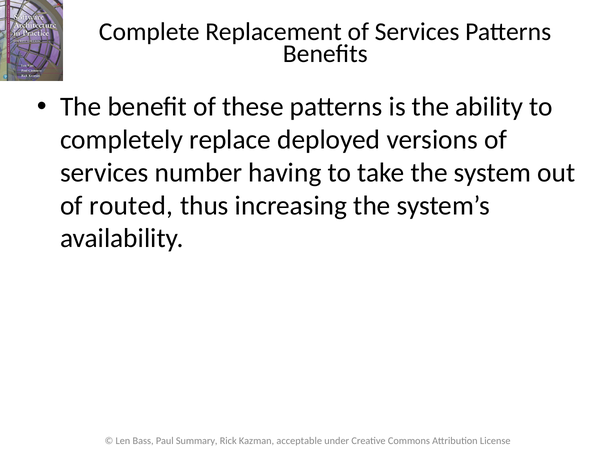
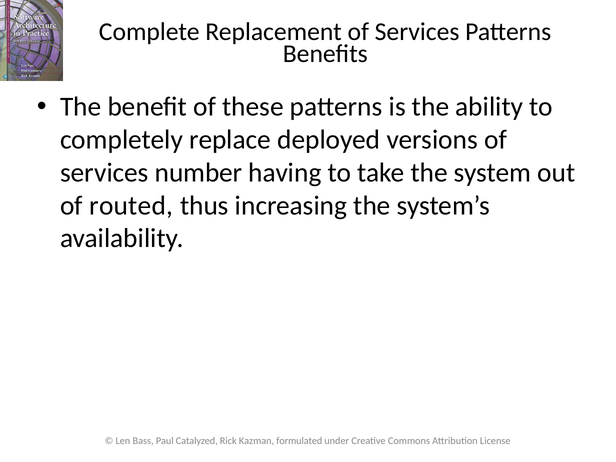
Summary: Summary -> Catalyzed (197, 441)
acceptable: acceptable -> formulated (299, 441)
